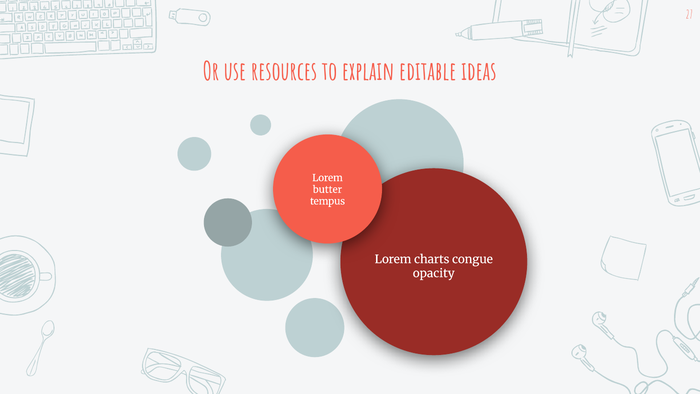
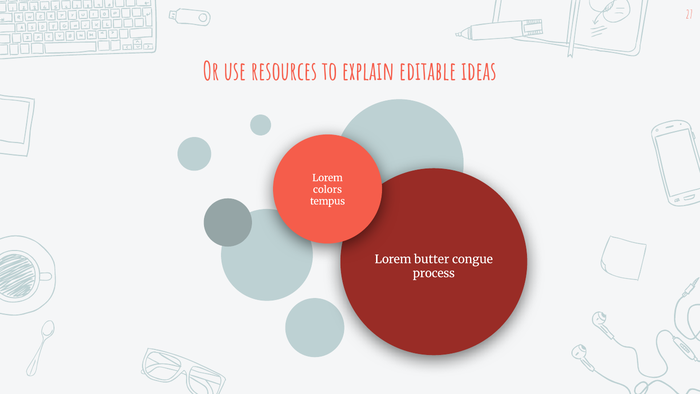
butter: butter -> colors (327, 190)
charts: charts -> butter (432, 259)
opacity: opacity -> process (434, 273)
